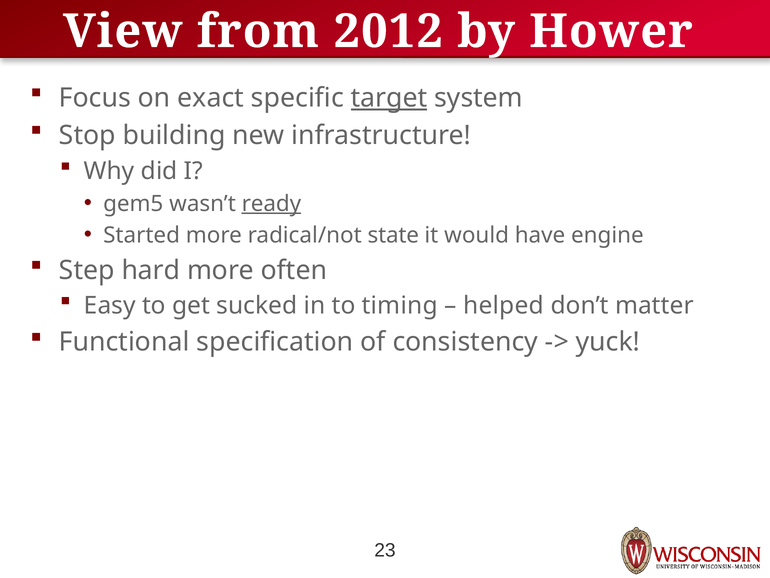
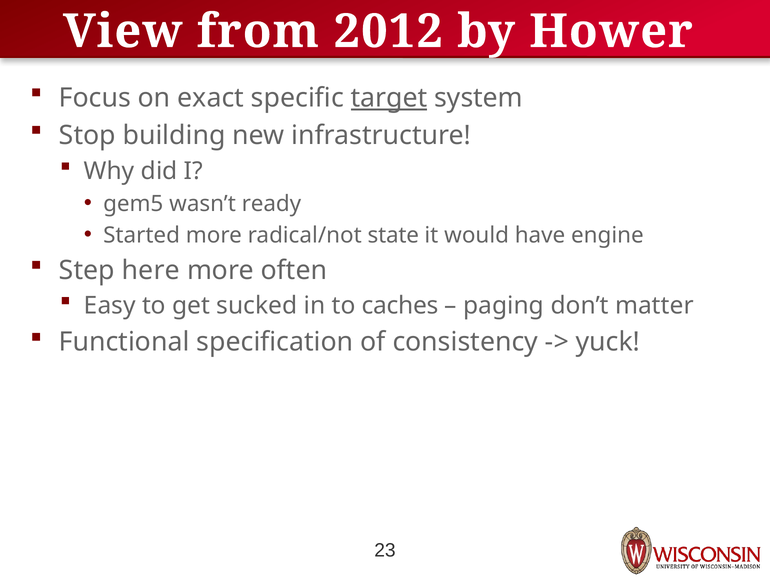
ready underline: present -> none (271, 203)
hard: hard -> here (151, 270)
timing: timing -> caches (400, 306)
helped: helped -> paging (504, 306)
